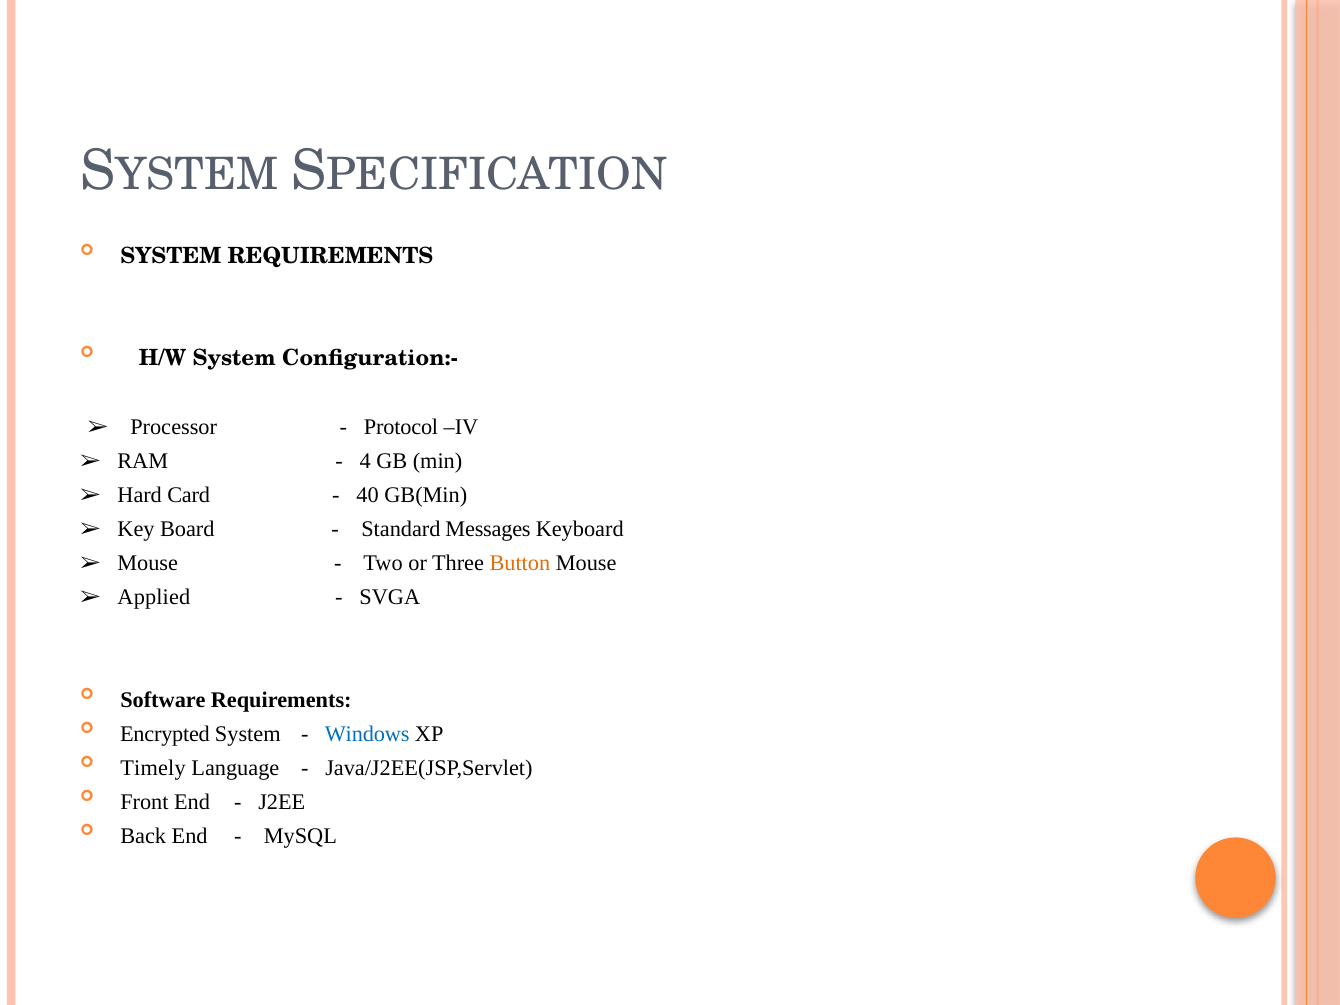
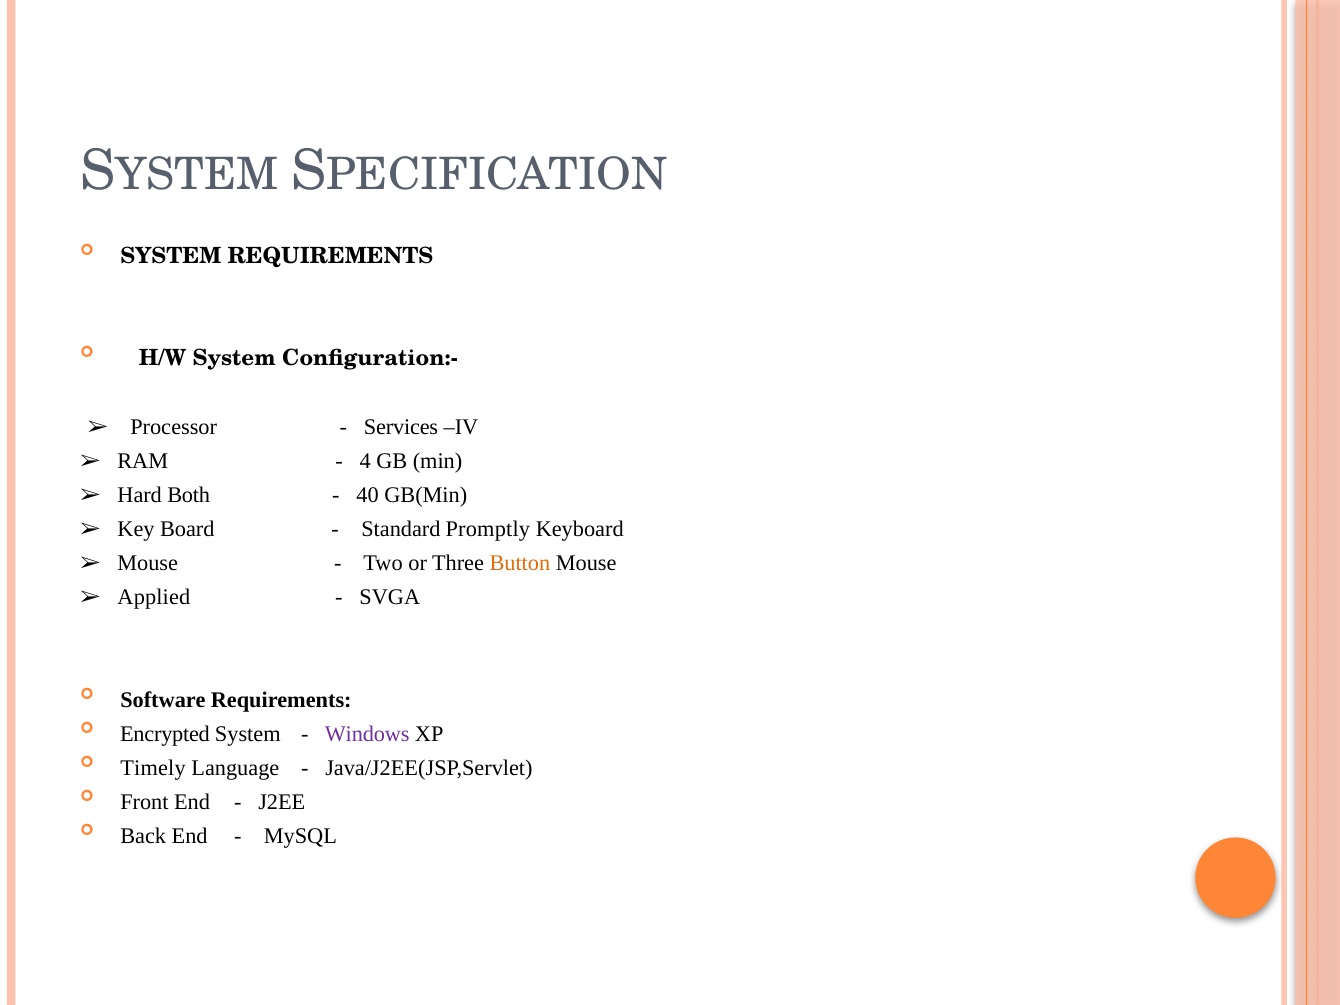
Protocol: Protocol -> Services (401, 427)
Card: Card -> Both (189, 495)
Messages: Messages -> Promptly (488, 529)
Windows colour: blue -> purple (367, 734)
